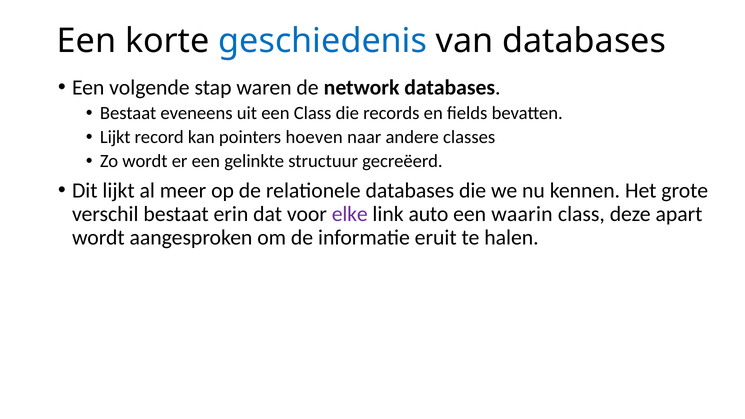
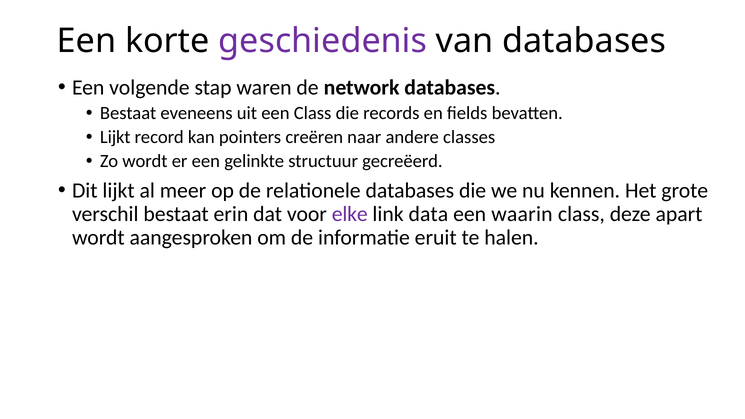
geschiedenis colour: blue -> purple (323, 41)
hoeven: hoeven -> creëren (314, 137)
auto: auto -> data (428, 214)
